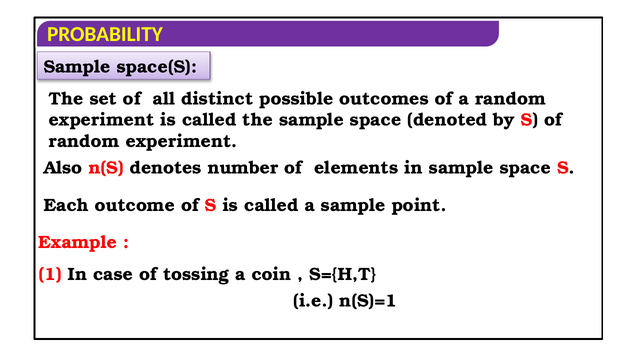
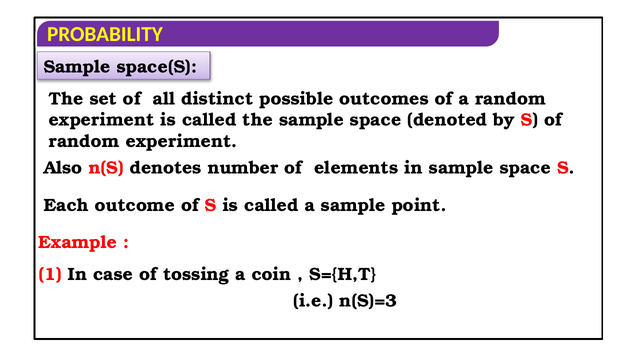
n(S)=1: n(S)=1 -> n(S)=3 (368, 301)
